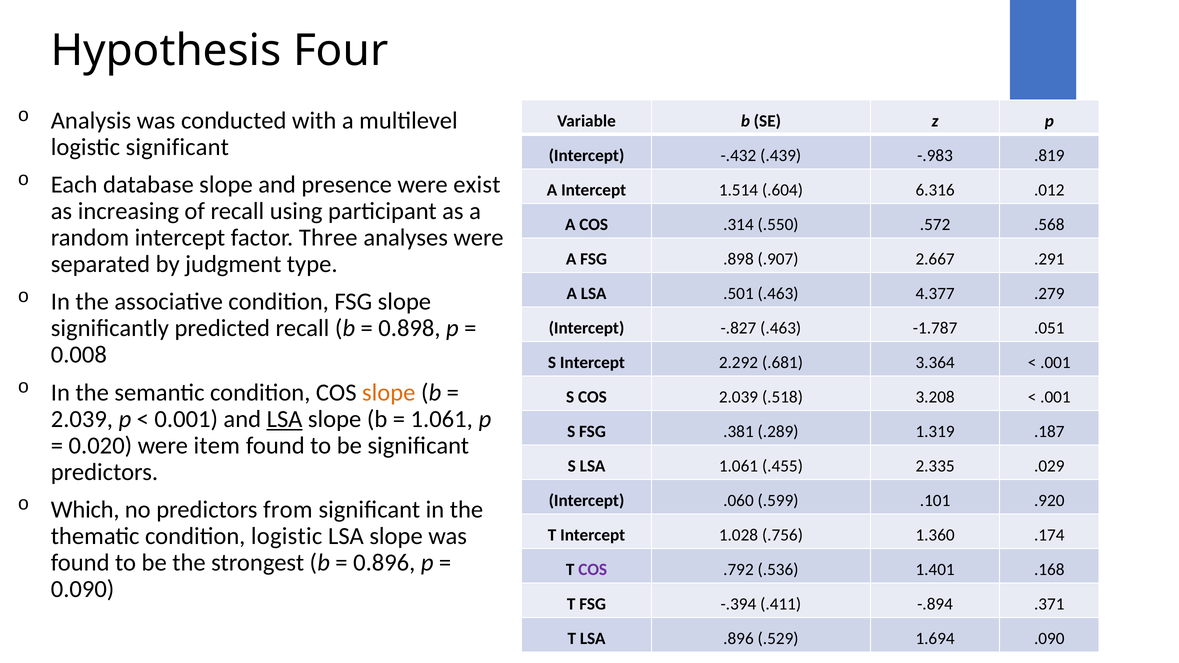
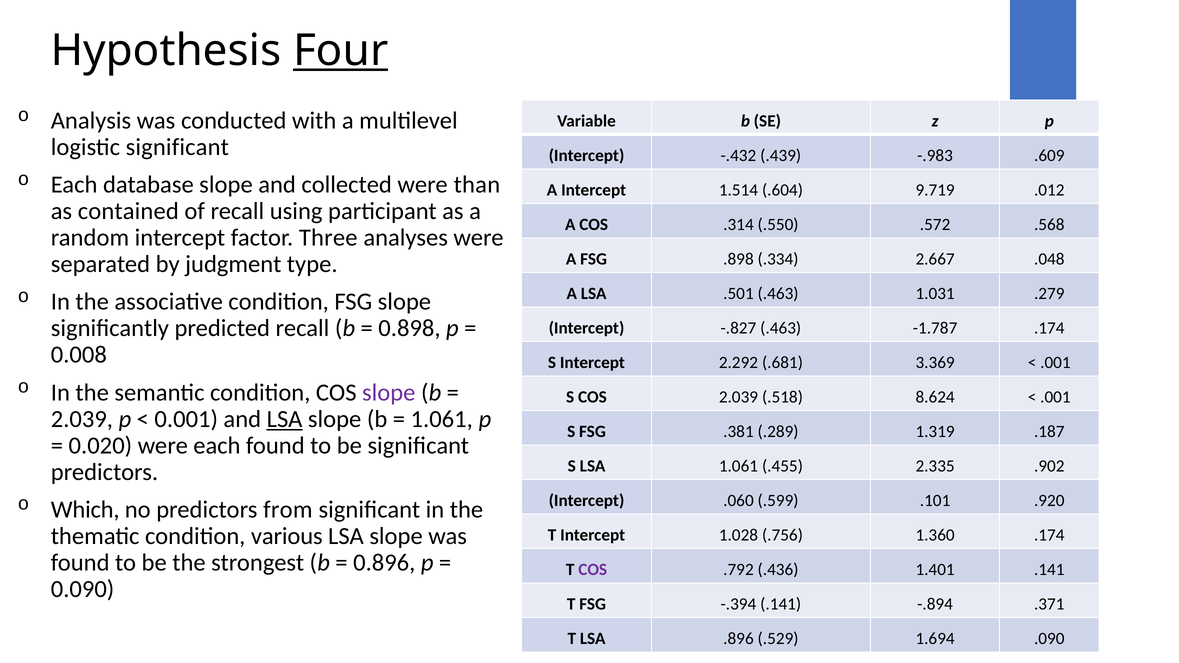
Four underline: none -> present (341, 51)
.819: .819 -> .609 (1049, 155)
presence: presence -> collected (347, 185)
exist: exist -> than (477, 185)
6.316: 6.316 -> 9.719 (935, 190)
increasing: increasing -> contained (128, 211)
.907: .907 -> .334 (778, 259)
.291: .291 -> .048 (1049, 259)
4.377: 4.377 -> 1.031 (935, 294)
-1.787 .051: .051 -> .174 (1049, 328)
3.364: 3.364 -> 3.369 (935, 363)
slope colour: orange -> purple (389, 393)
3.208: 3.208 -> 8.624 (935, 397)
were item: item -> each (217, 446)
.029: .029 -> .902 (1049, 466)
condition logistic: logistic -> various (287, 536)
.536: .536 -> .436 (778, 570)
1.401 .168: .168 -> .141 (1049, 570)
-.394 .411: .411 -> .141 (781, 604)
